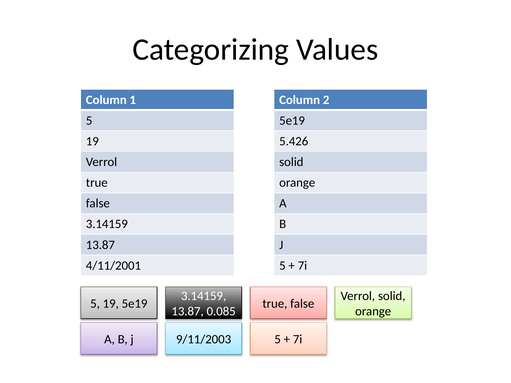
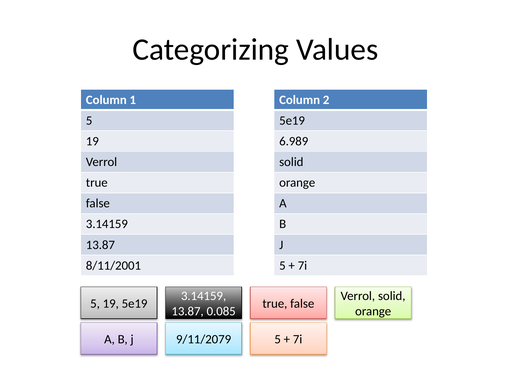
5.426: 5.426 -> 6.989 (294, 141)
4/11/2001: 4/11/2001 -> 8/11/2001 (113, 266)
9/11/2003: 9/11/2003 -> 9/11/2079 (204, 340)
